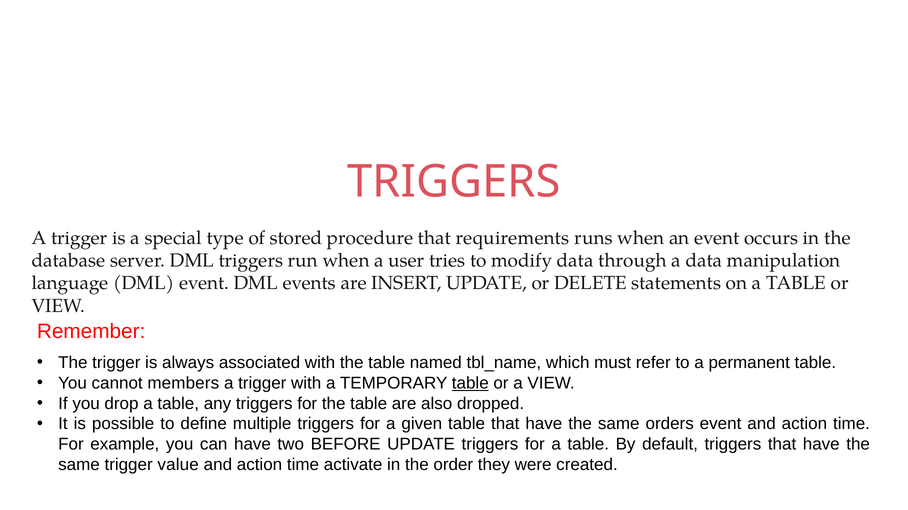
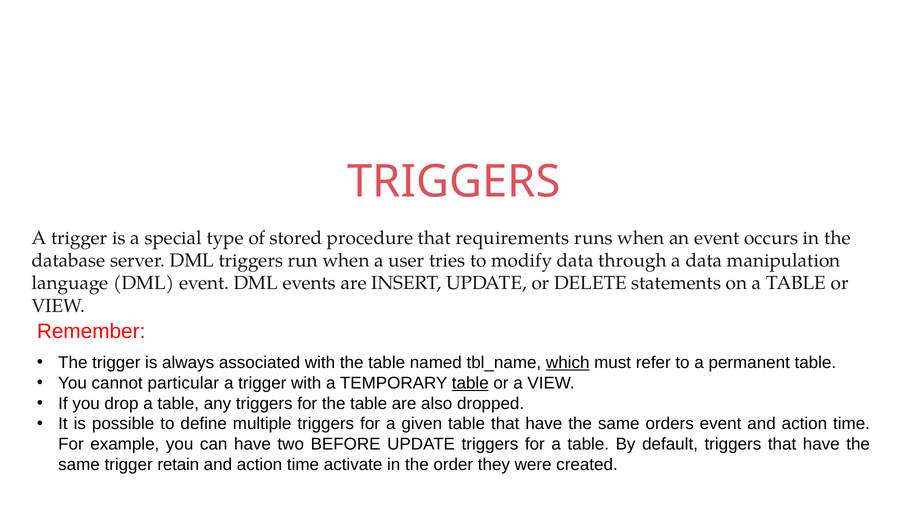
which underline: none -> present (568, 363)
members: members -> particular (183, 384)
value: value -> retain (178, 465)
